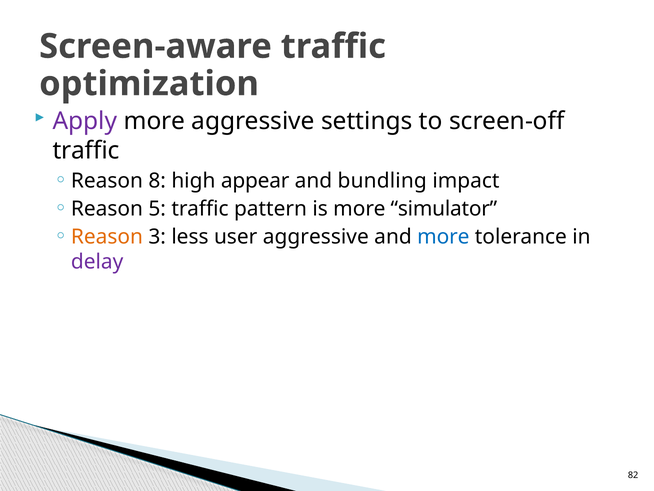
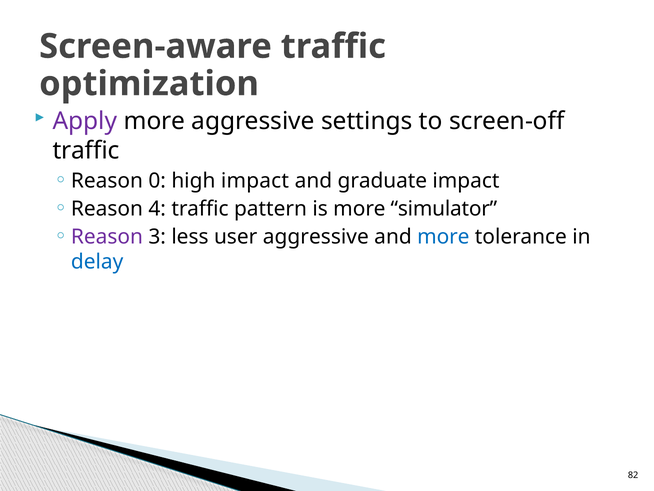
8: 8 -> 0 (157, 181)
high appear: appear -> impact (255, 181)
bundling: bundling -> graduate (382, 181)
5: 5 -> 4 (157, 209)
Reason colour: orange -> purple (107, 237)
delay colour: purple -> blue (97, 262)
